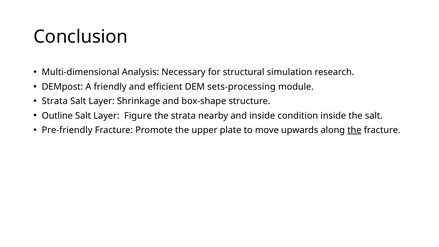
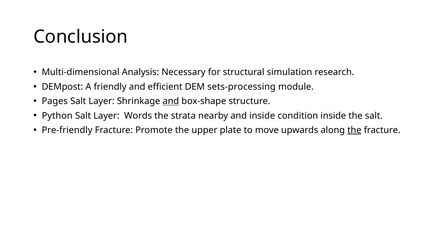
Strata: Strata -> Pages (55, 101)
and underline: none -> present (171, 101)
Outline: Outline -> Python (57, 116)
Figure: Figure -> Words (138, 116)
